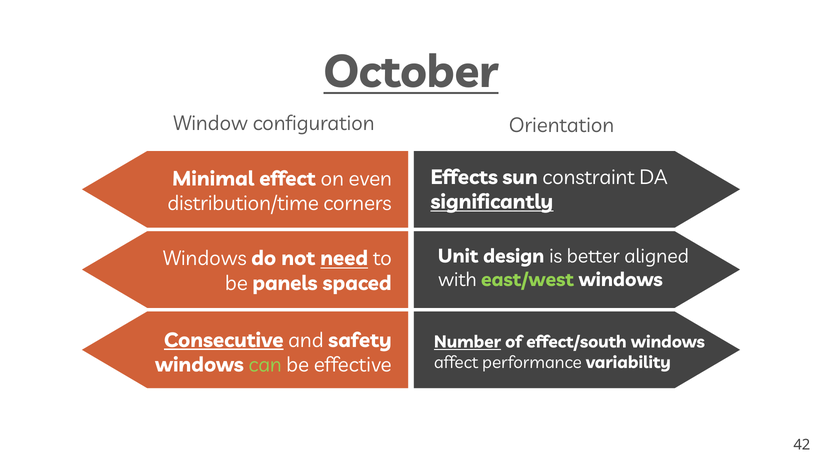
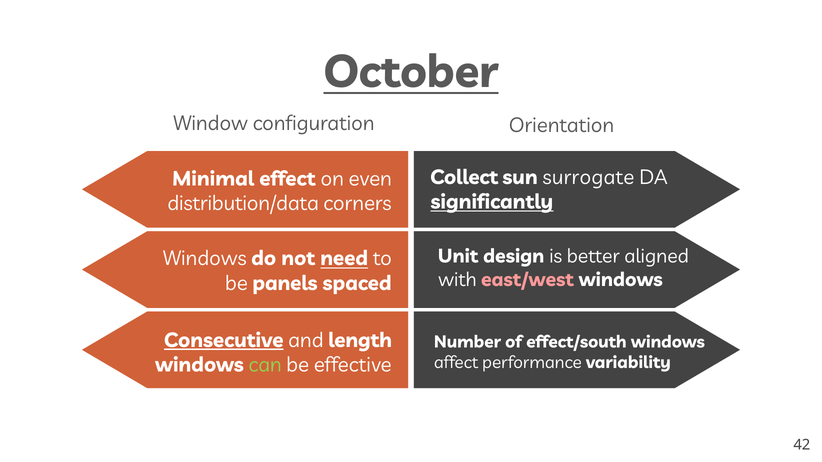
Effects: Effects -> Collect (464, 177)
constraint: constraint -> surrogate (588, 177)
distribution/time: distribution/time -> distribution/data (243, 204)
east/west colour: light green -> pink (527, 280)
safety: safety -> length (360, 341)
Number underline: present -> none (467, 343)
